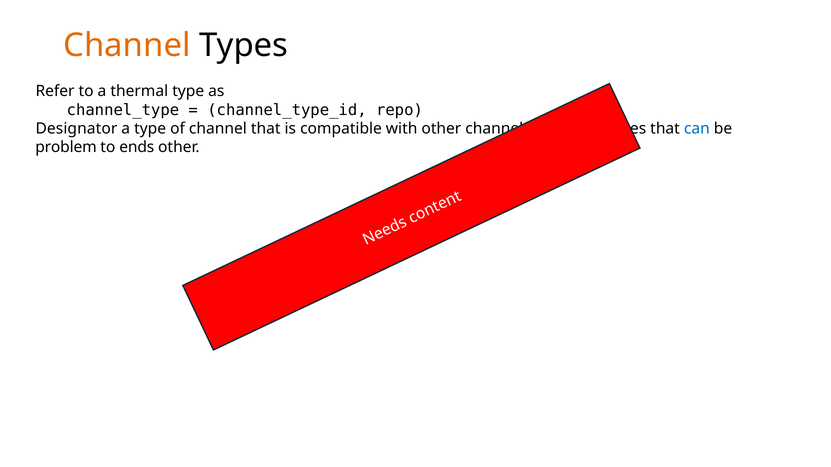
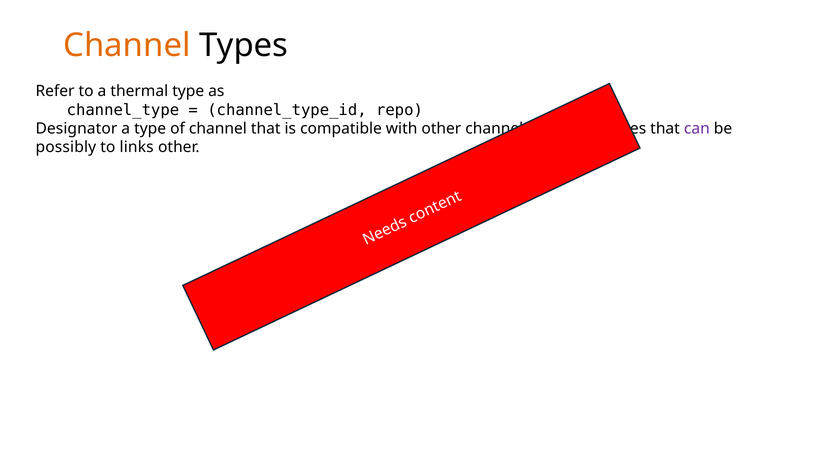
can colour: blue -> purple (697, 129)
problem: problem -> possibly (66, 147)
ends: ends -> links (137, 147)
